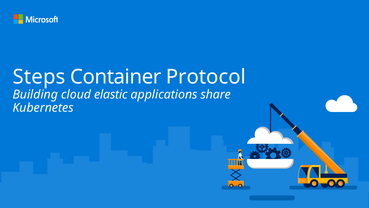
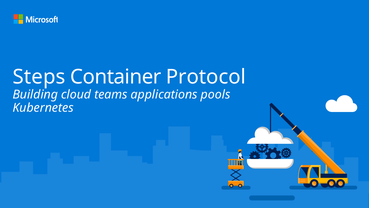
elastic: elastic -> teams (111, 94)
share: share -> pools (216, 94)
